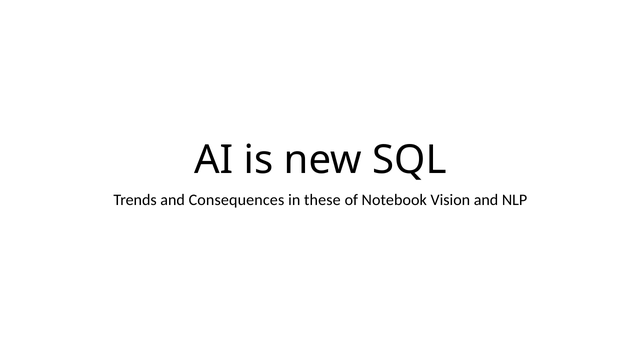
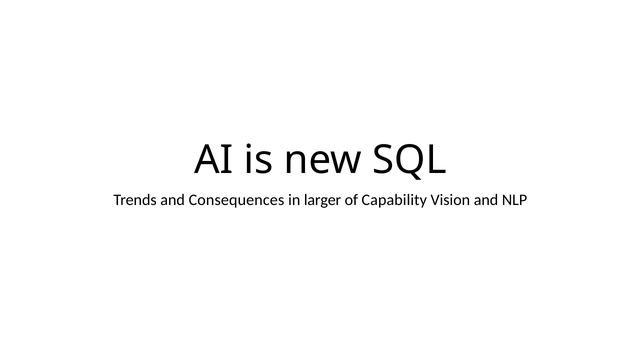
these: these -> larger (323, 200)
Notebook: Notebook -> Capability (394, 200)
